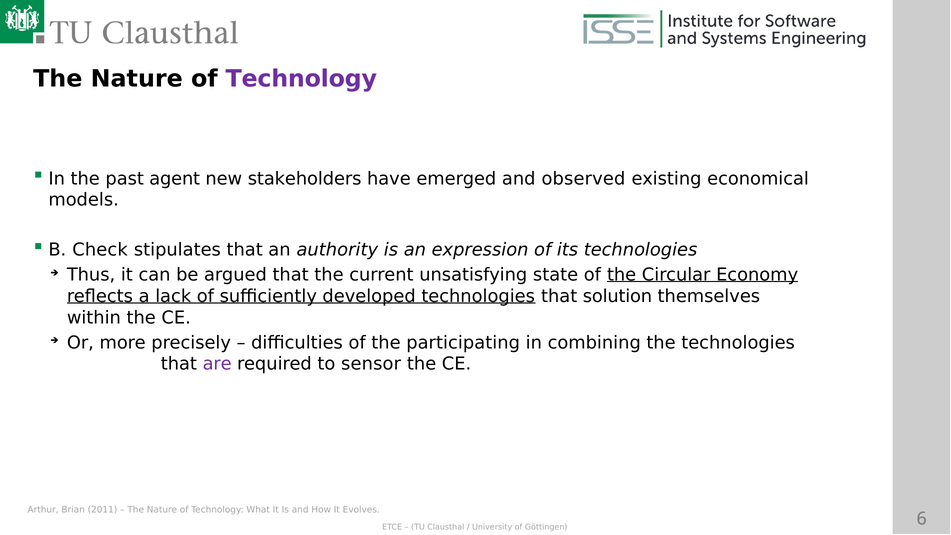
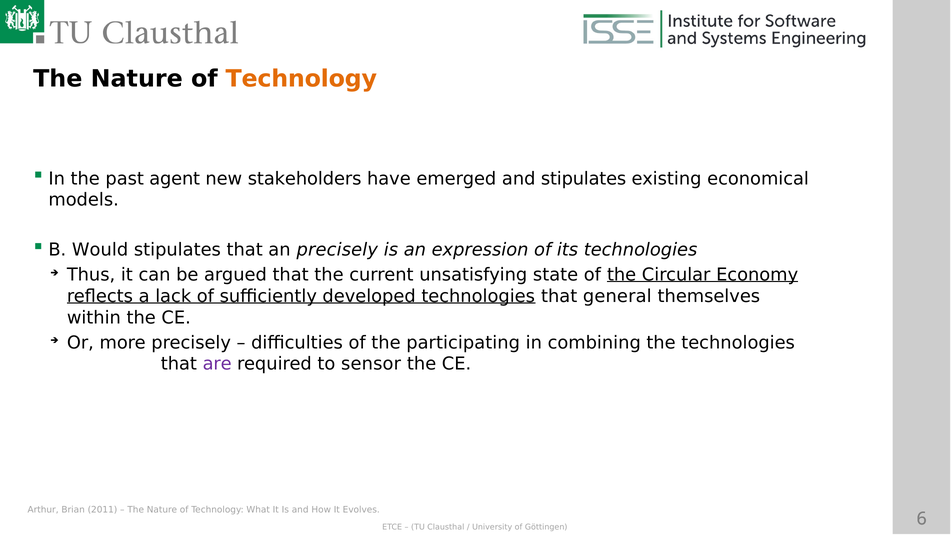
Technology colour: purple -> orange (301, 79)
and observed: observed -> stipulates (584, 179)
Check: Check -> Would (100, 250)
an authority: authority -> precisely (337, 250)
solution: solution -> general (617, 296)
